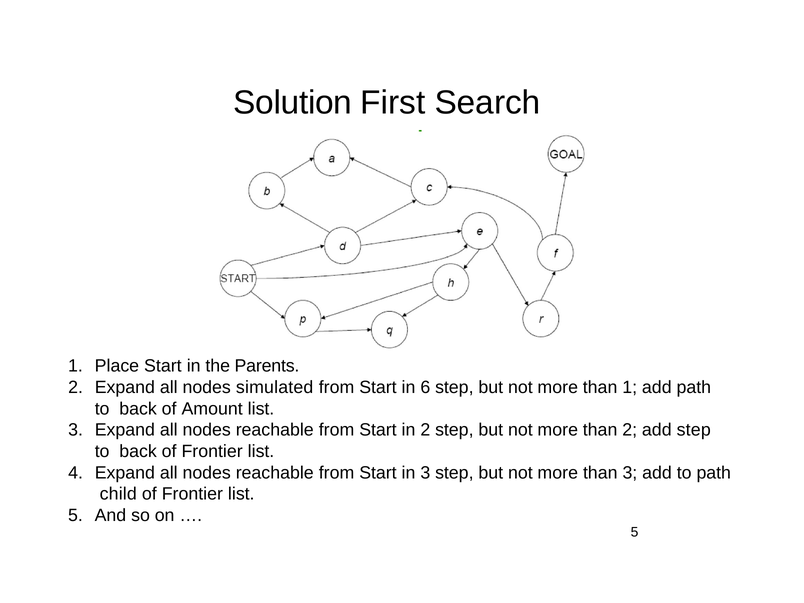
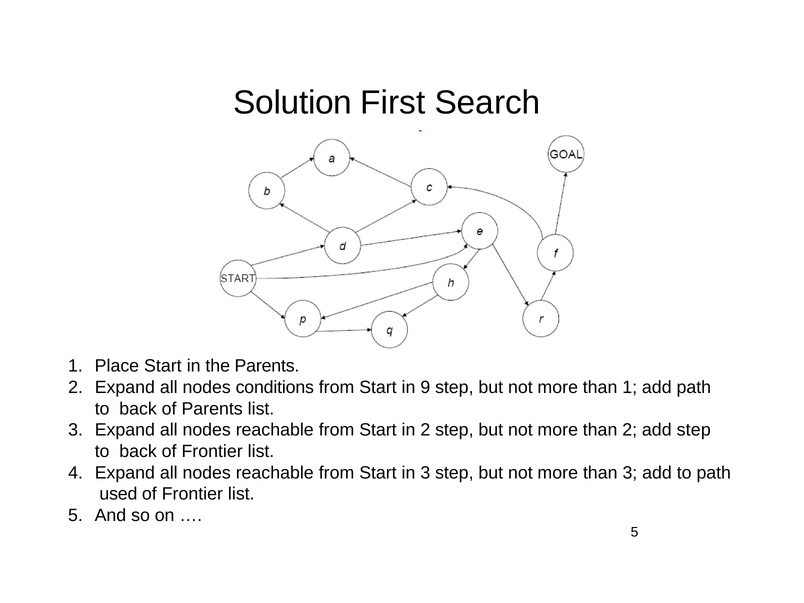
simulated: simulated -> conditions (275, 387)
6: 6 -> 9 (425, 387)
of Amount: Amount -> Parents (212, 409)
child: child -> used (118, 494)
